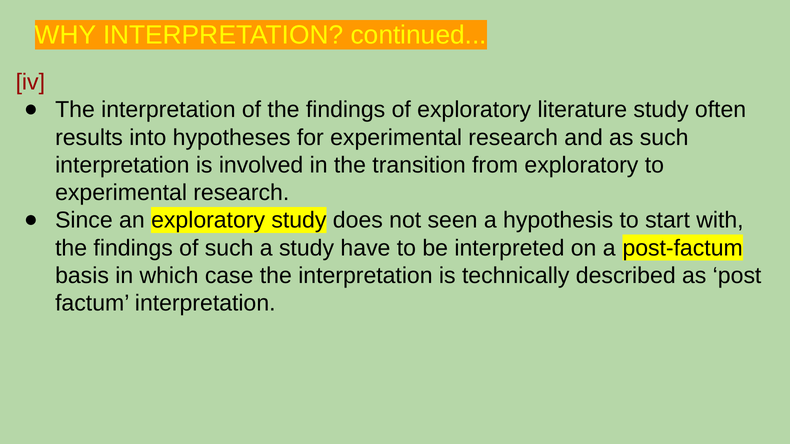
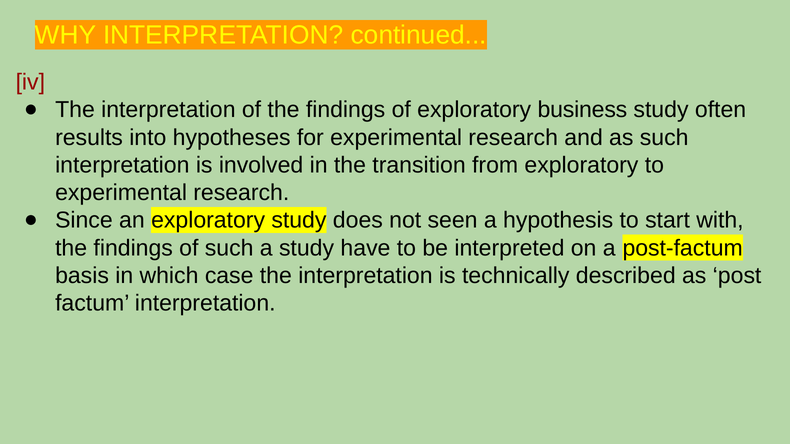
literature: literature -> business (582, 110)
